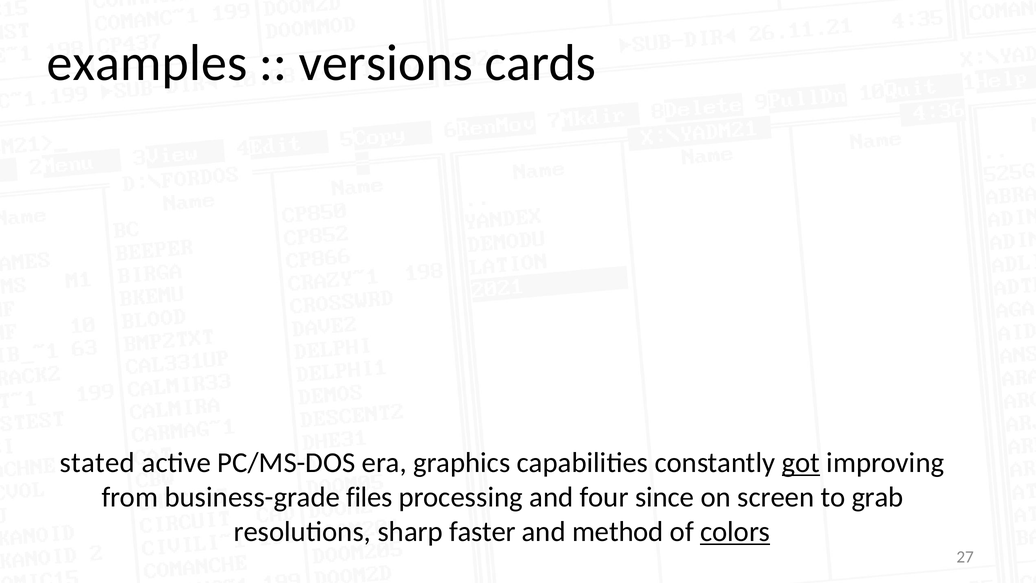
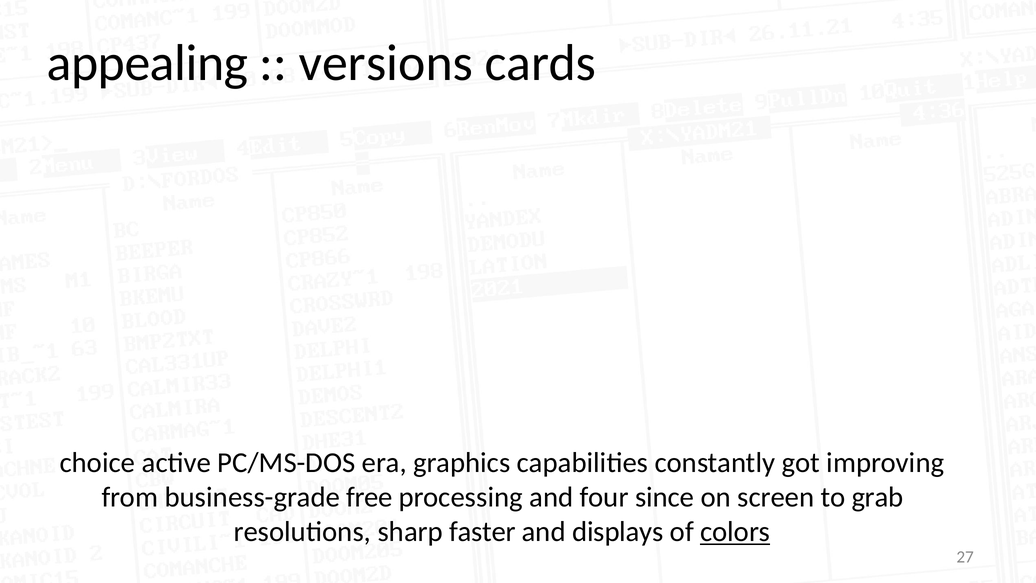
examples: examples -> appealing (147, 63)
stated: stated -> choice (97, 463)
got underline: present -> none (801, 463)
files: files -> free (369, 497)
method: method -> displays (618, 532)
